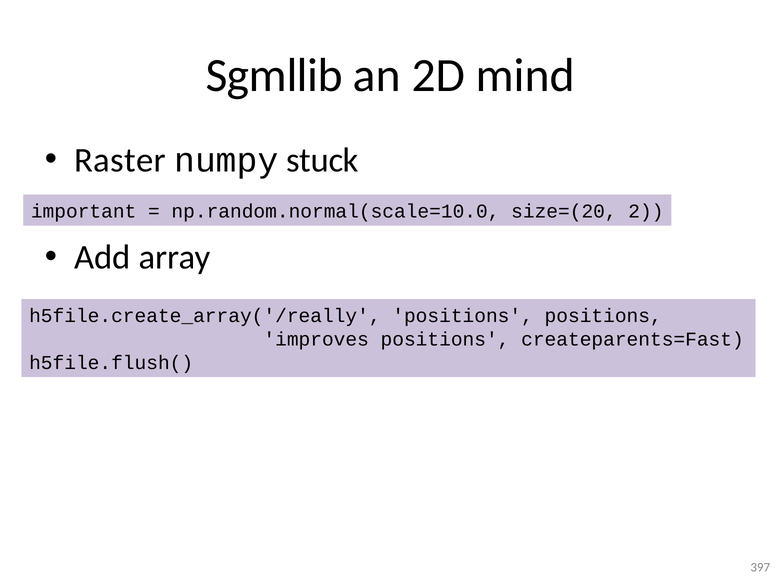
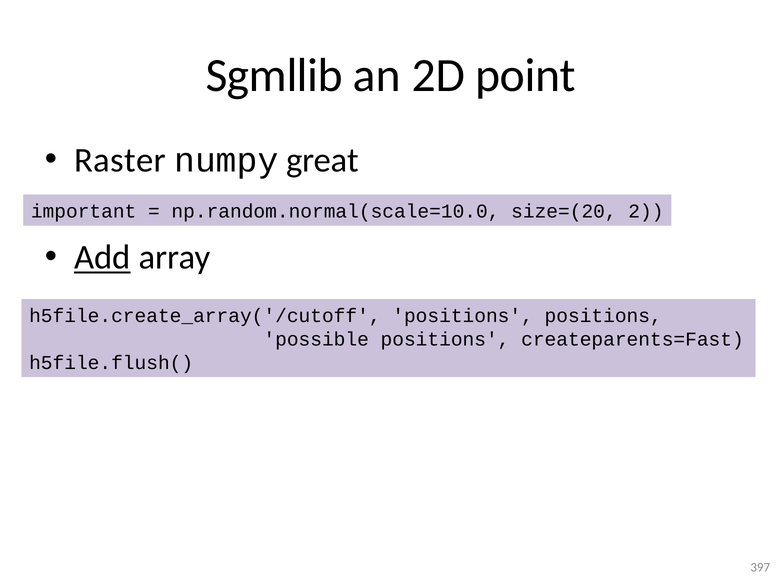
mind: mind -> point (525, 76)
stuck: stuck -> great (322, 160)
Add underline: none -> present (102, 257)
h5file.create_array('/really: h5file.create_array('/really -> h5file.create_array('/cutoff (205, 316)
improves: improves -> possible (316, 339)
